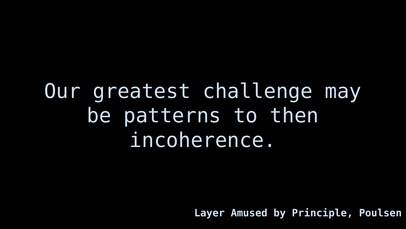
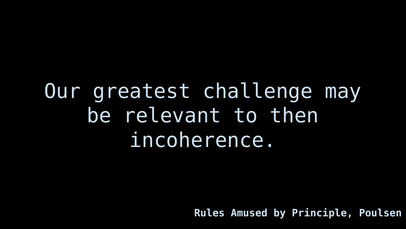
patterns: patterns -> relevant (172, 116)
Layer: Layer -> Rules (209, 213)
